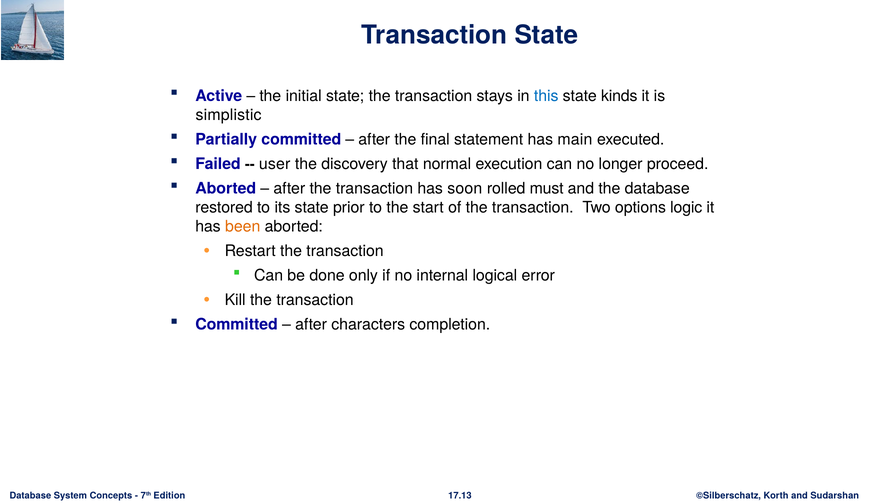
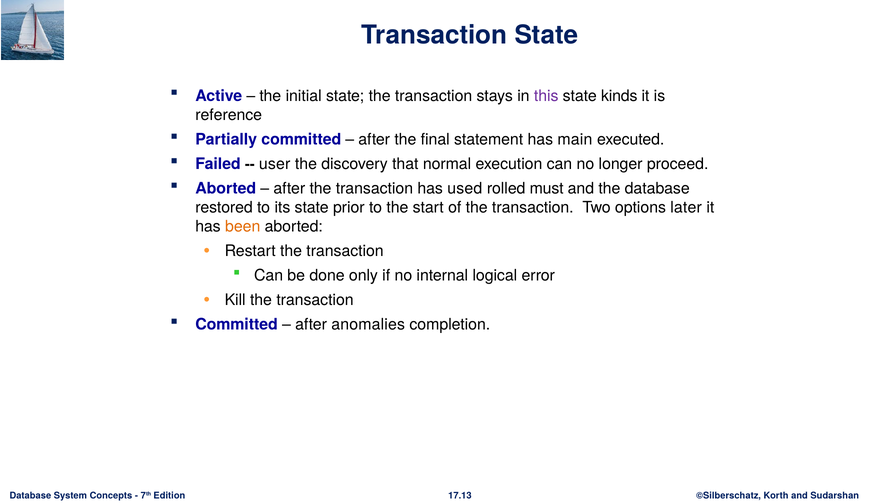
this colour: blue -> purple (546, 96)
simplistic: simplistic -> reference (229, 115)
soon: soon -> used (465, 189)
logic: logic -> later (686, 208)
characters: characters -> anomalies (368, 325)
